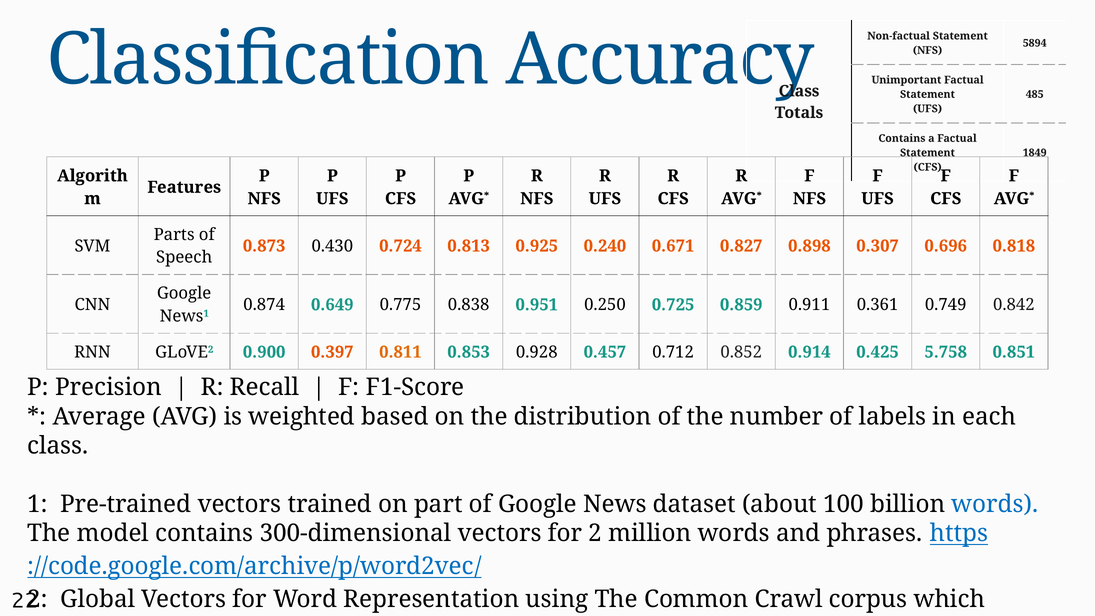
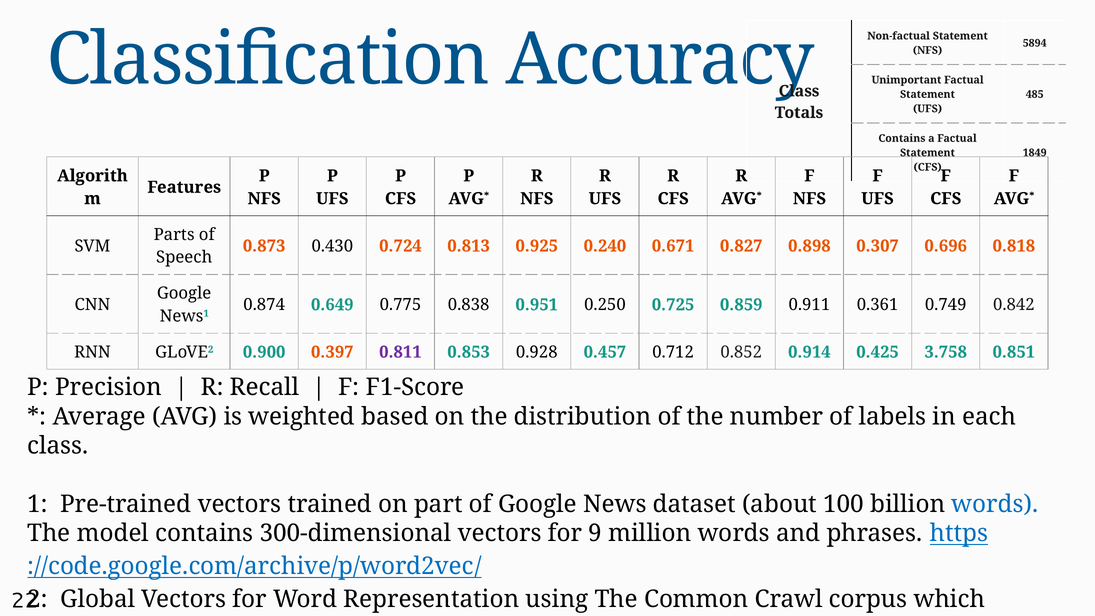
0.811 colour: orange -> purple (400, 352)
5.758: 5.758 -> 3.758 (946, 352)
for 2: 2 -> 9 (595, 533)
